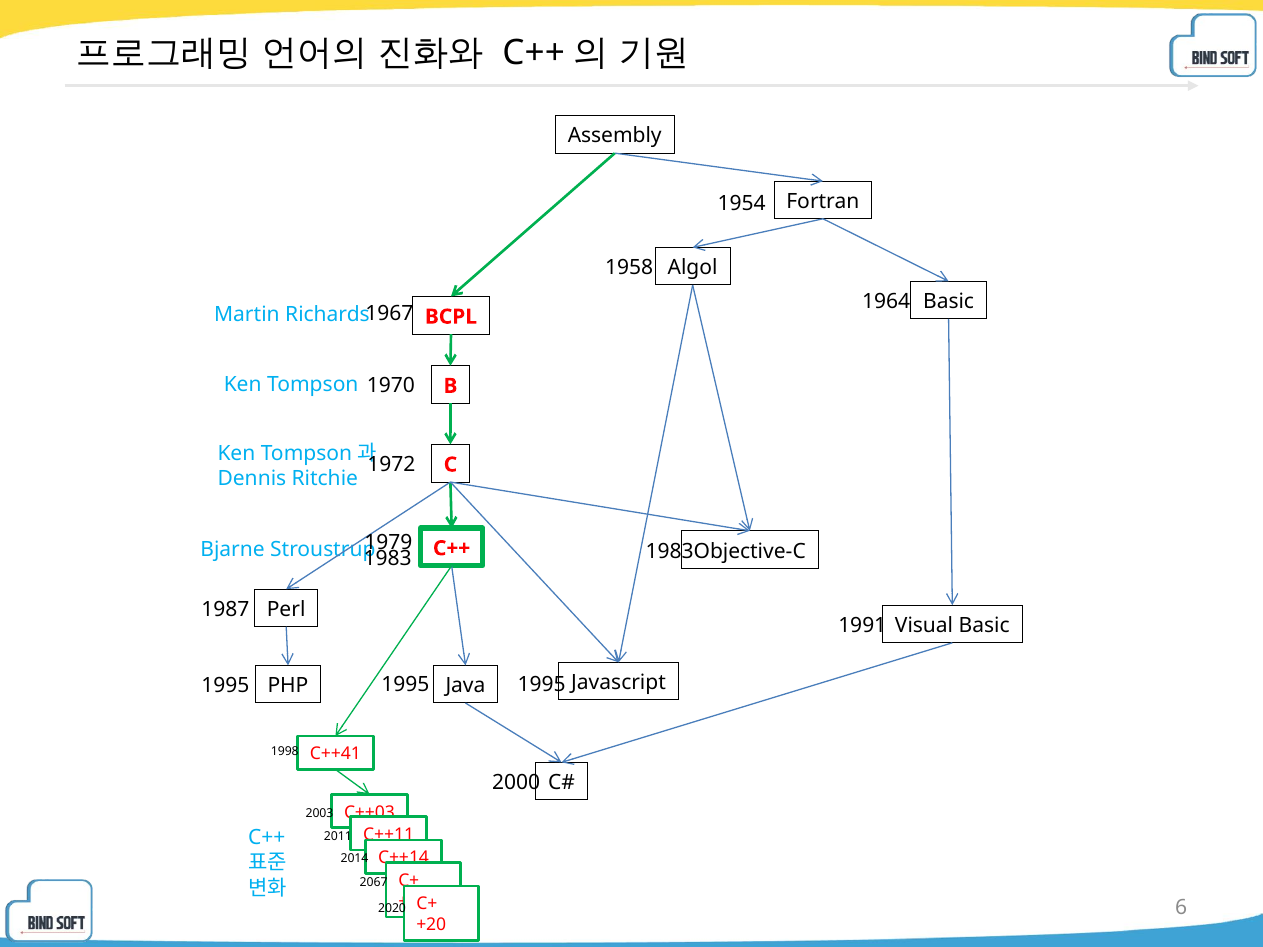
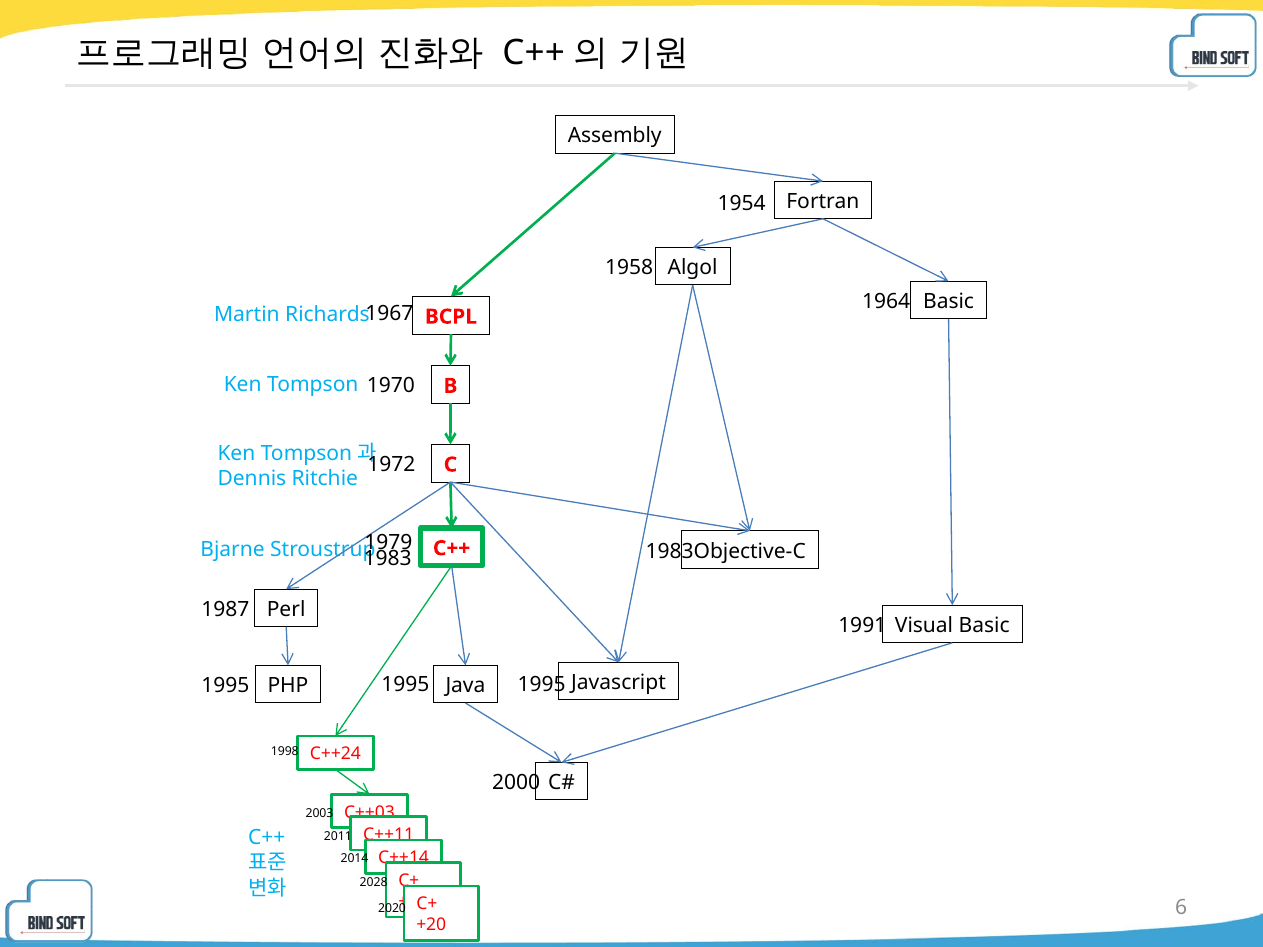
C++41: C++41 -> C++24 (335, 754)
2067: 2067 -> 2028 (374, 883)
